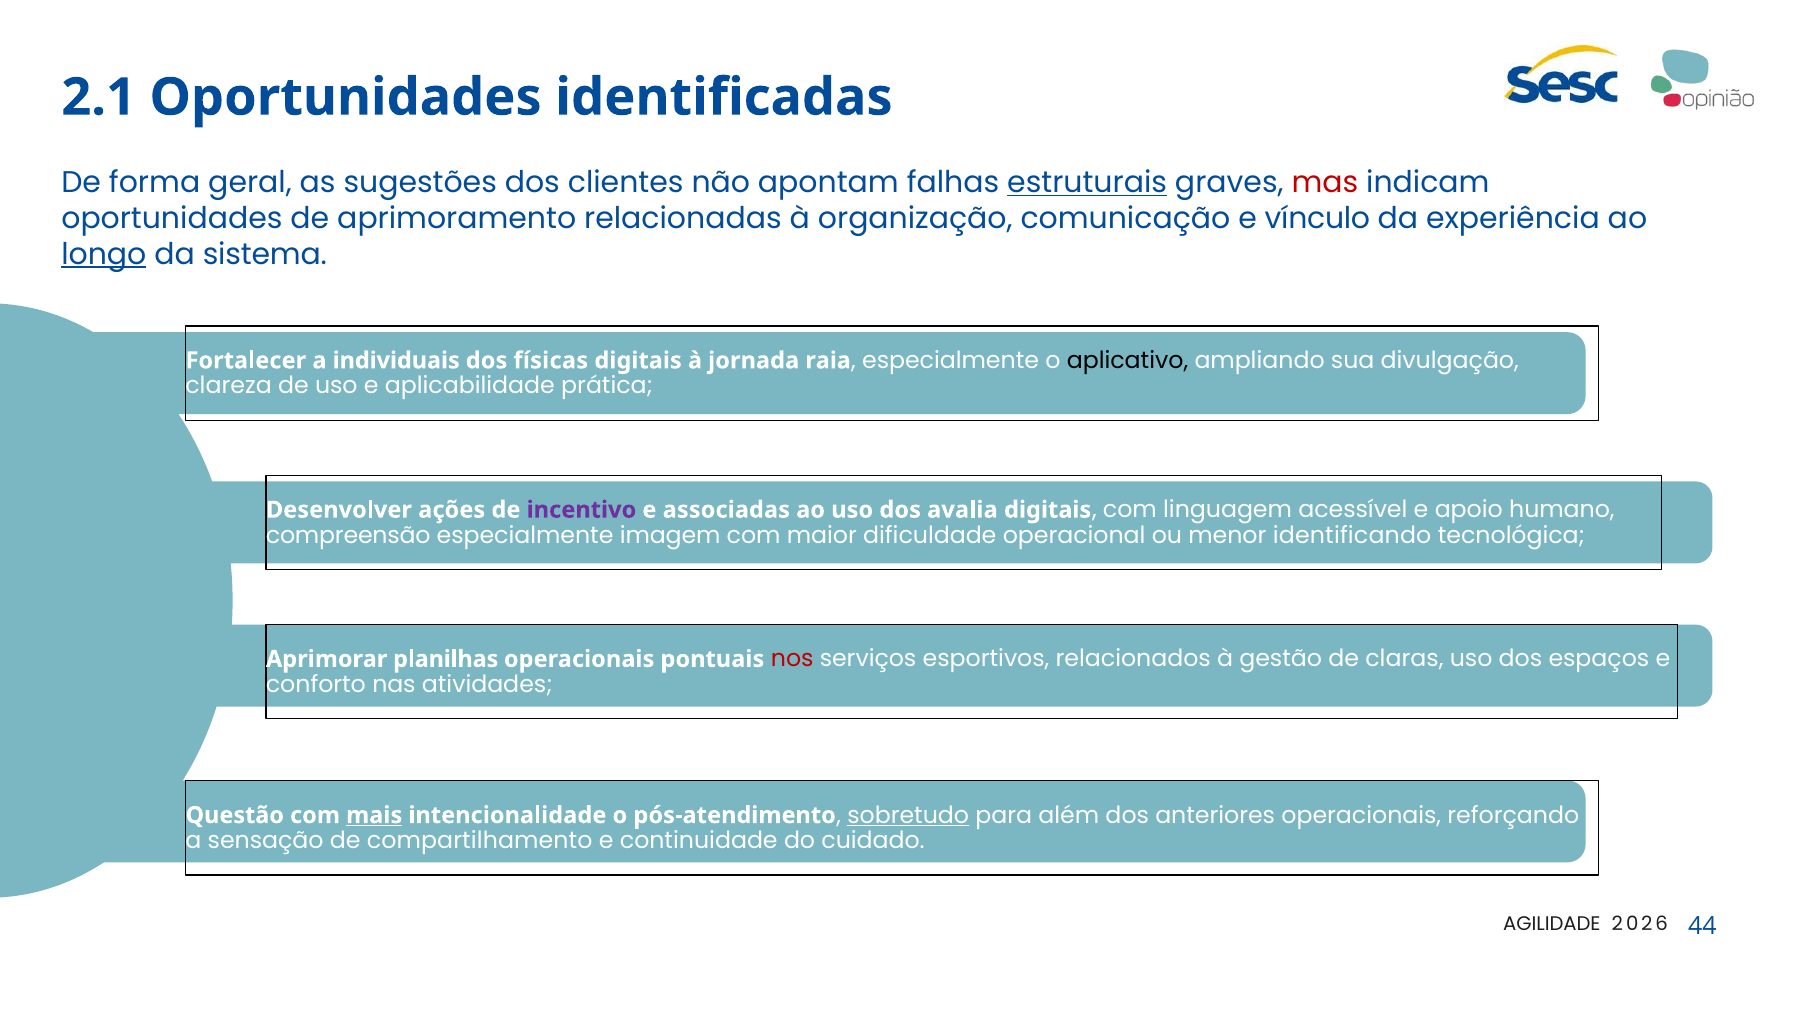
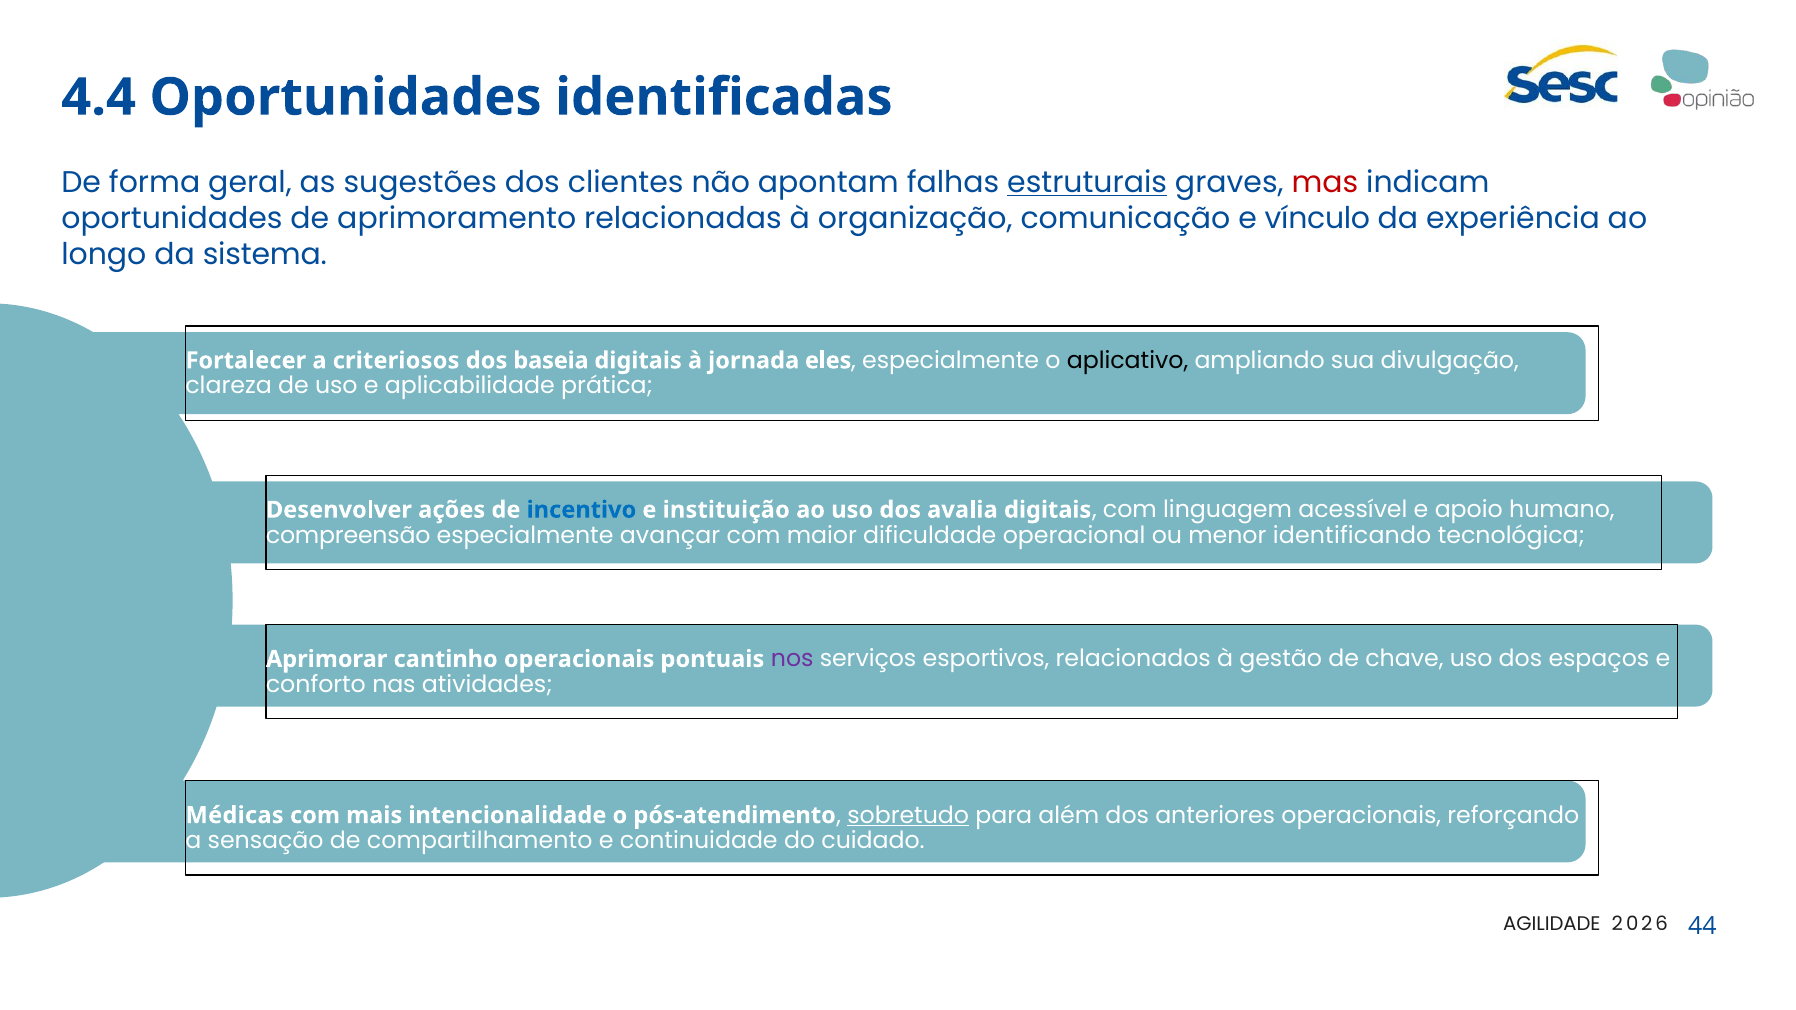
2.1: 2.1 -> 4.4 (99, 97)
longo underline: present -> none (104, 255)
individuais: individuais -> criteriosos (396, 361)
físicas: físicas -> baseia (551, 361)
raia: raia -> eles (828, 361)
incentivo colour: purple -> blue (581, 510)
associadas: associadas -> instituição (726, 510)
imagem: imagem -> avançar (670, 536)
planilhas: planilhas -> cantinho (446, 659)
nos colour: red -> purple (792, 659)
claras: claras -> chave (1404, 659)
Questão: Questão -> Médicas (235, 816)
mais underline: present -> none (374, 816)
